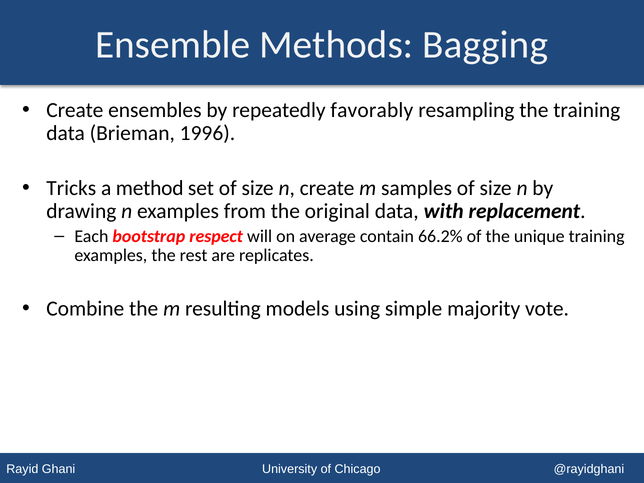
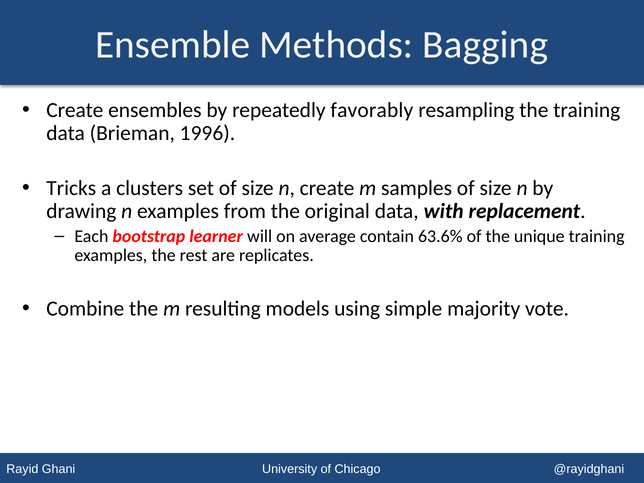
method: method -> clusters (150, 188)
respect: respect -> learner (216, 236)
66.2%: 66.2% -> 63.6% (440, 236)
